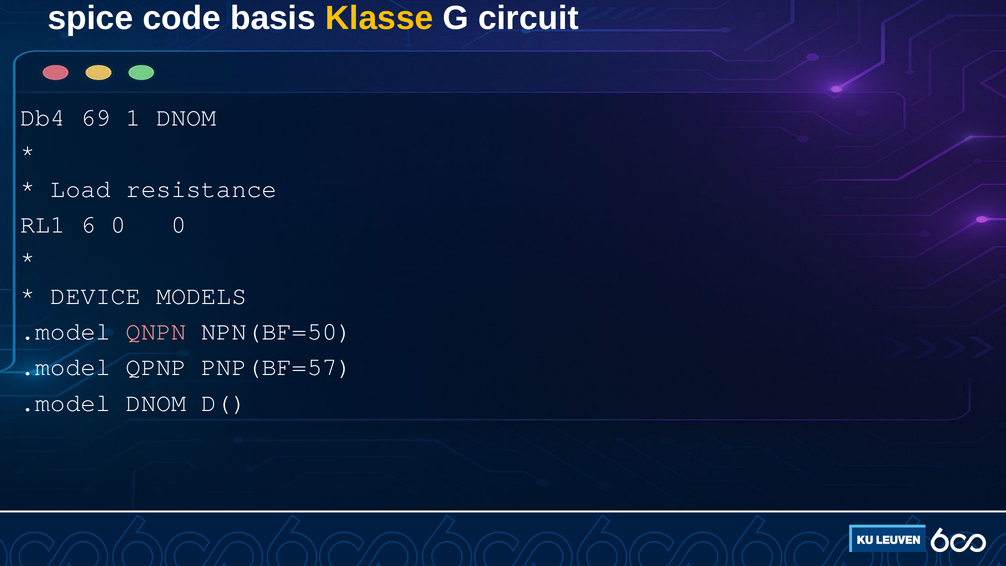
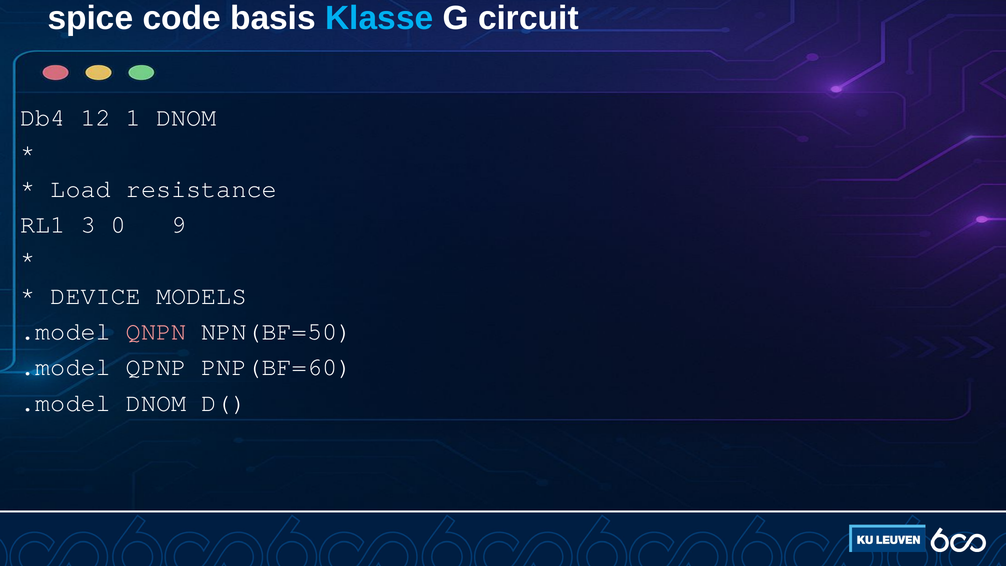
Klasse colour: yellow -> light blue (379, 18)
69: 69 -> 12 (96, 118)
6: 6 -> 3 (88, 224)
0 0: 0 -> 9 (179, 224)
PNP(BF=57: PNP(BF=57 -> PNP(BF=60 (277, 367)
